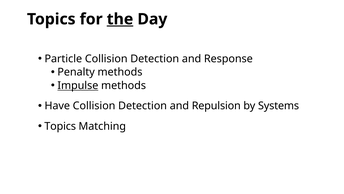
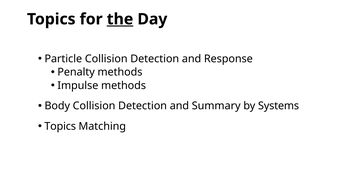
Impulse underline: present -> none (78, 85)
Have: Have -> Body (57, 106)
Repulsion: Repulsion -> Summary (216, 106)
